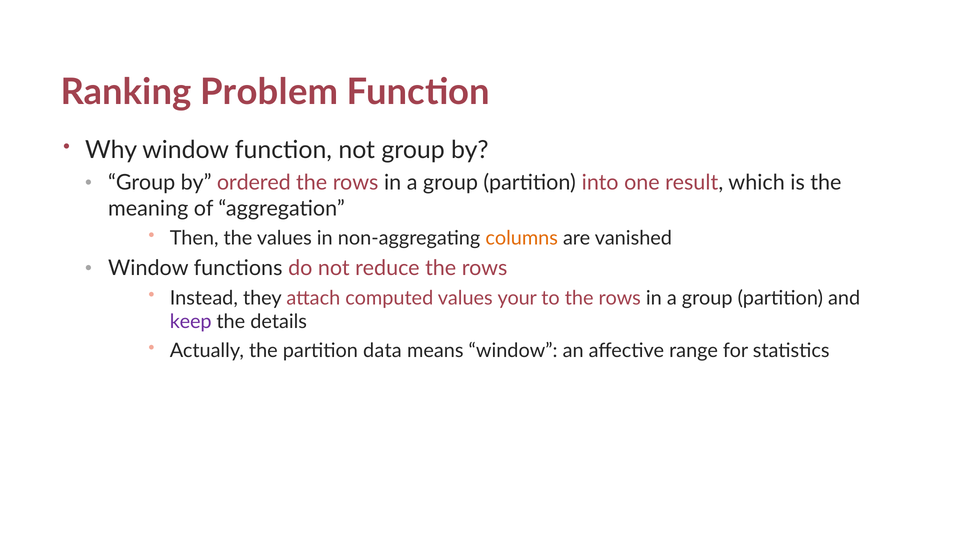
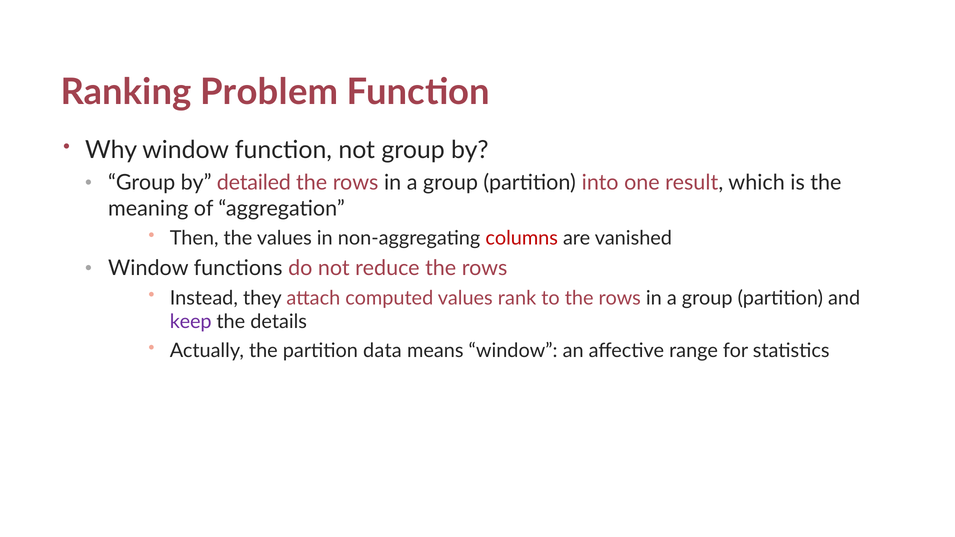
ordered: ordered -> detailed (254, 183)
columns colour: orange -> red (522, 238)
your: your -> rank (517, 298)
